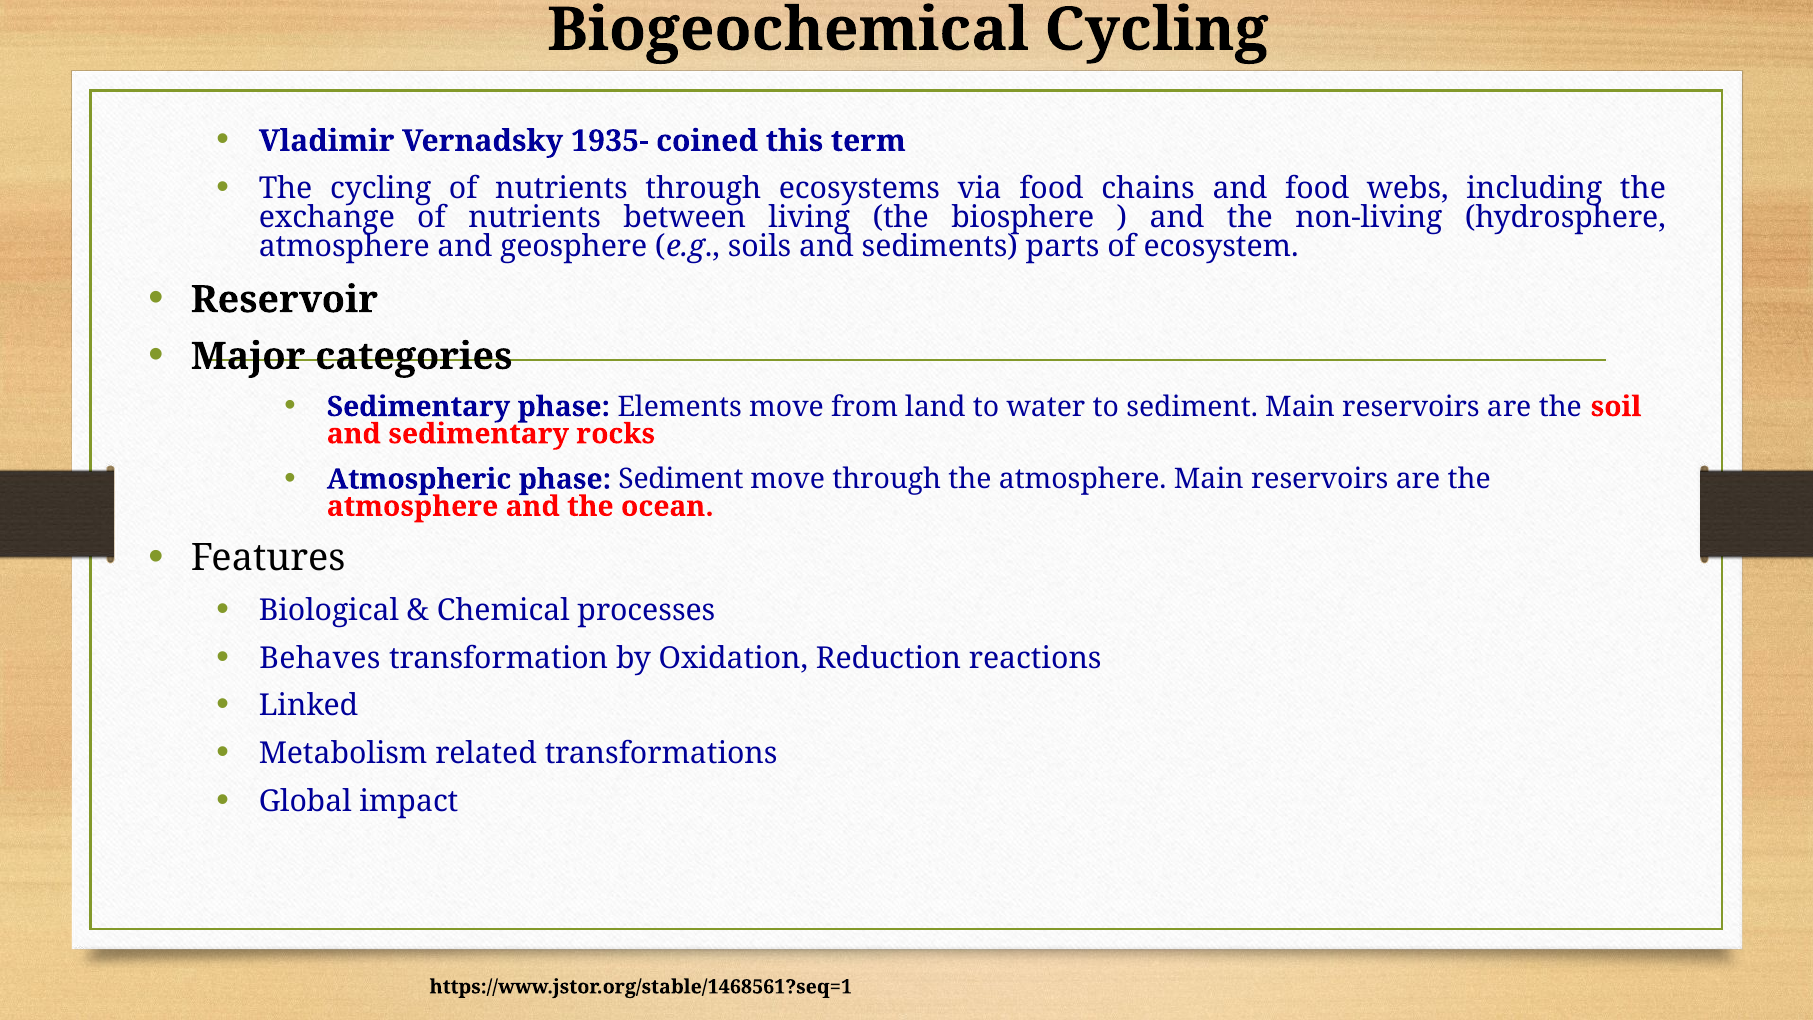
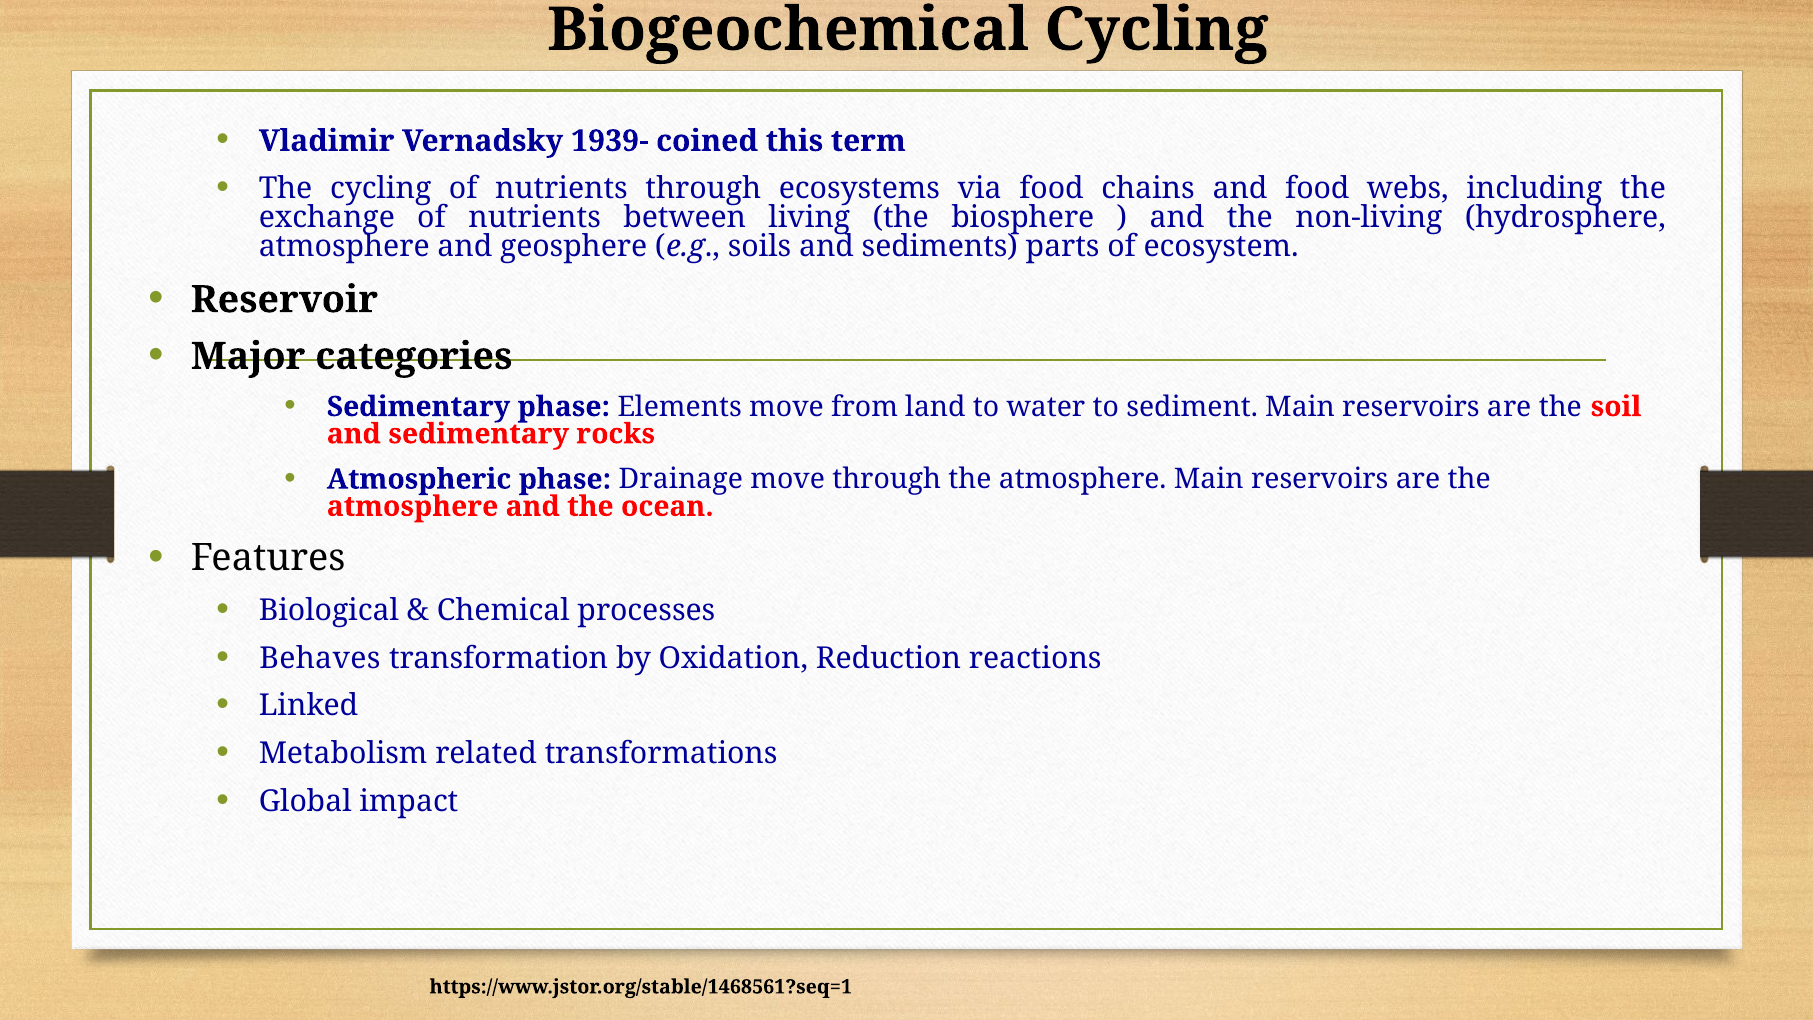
1935-: 1935- -> 1939- (610, 141)
phase Sediment: Sediment -> Drainage (681, 479)
